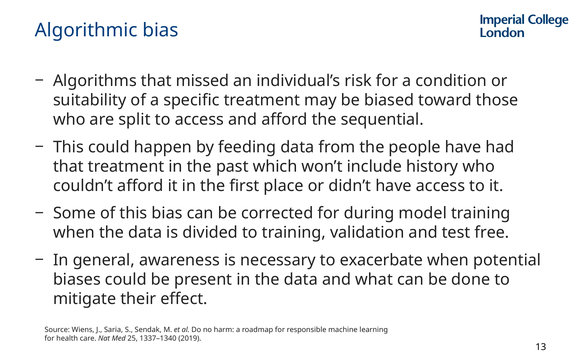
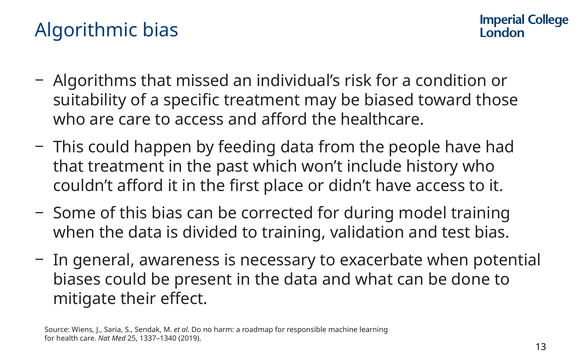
are split: split -> care (135, 120)
sequential: sequential -> healthcare (382, 120)
test free: free -> bias (492, 233)
